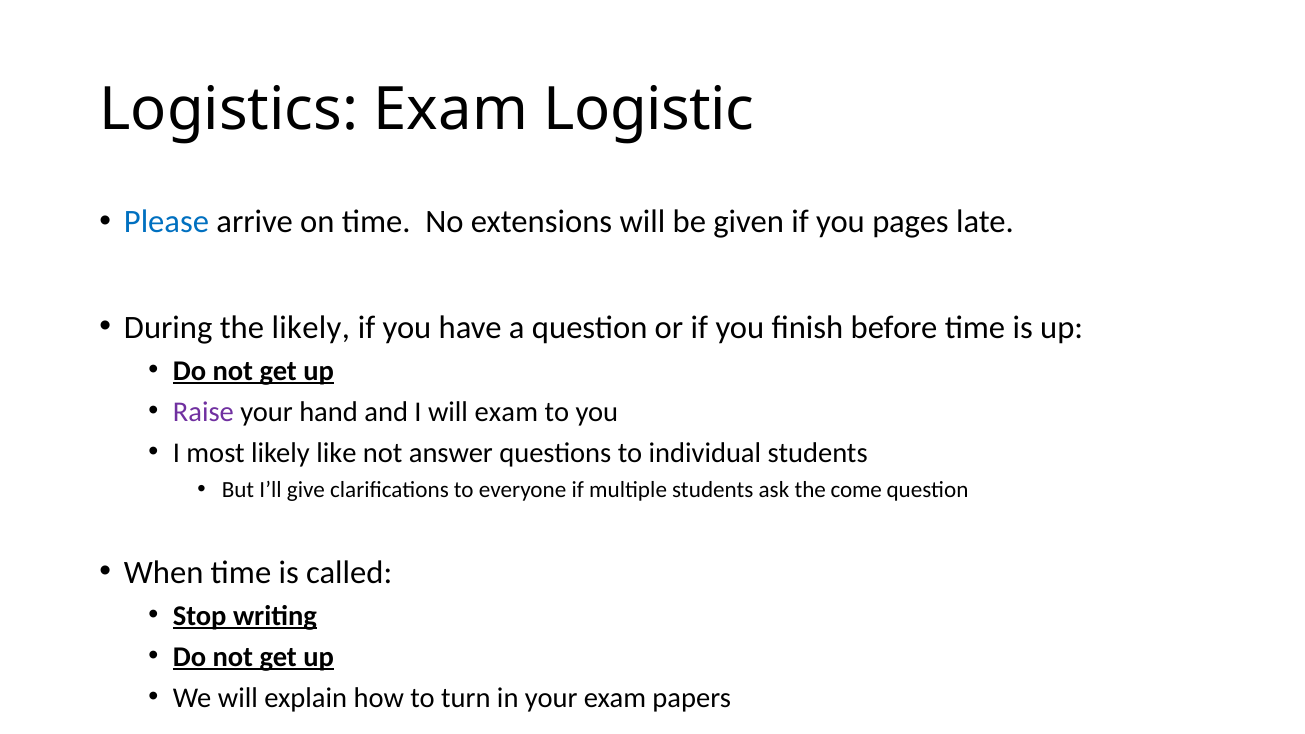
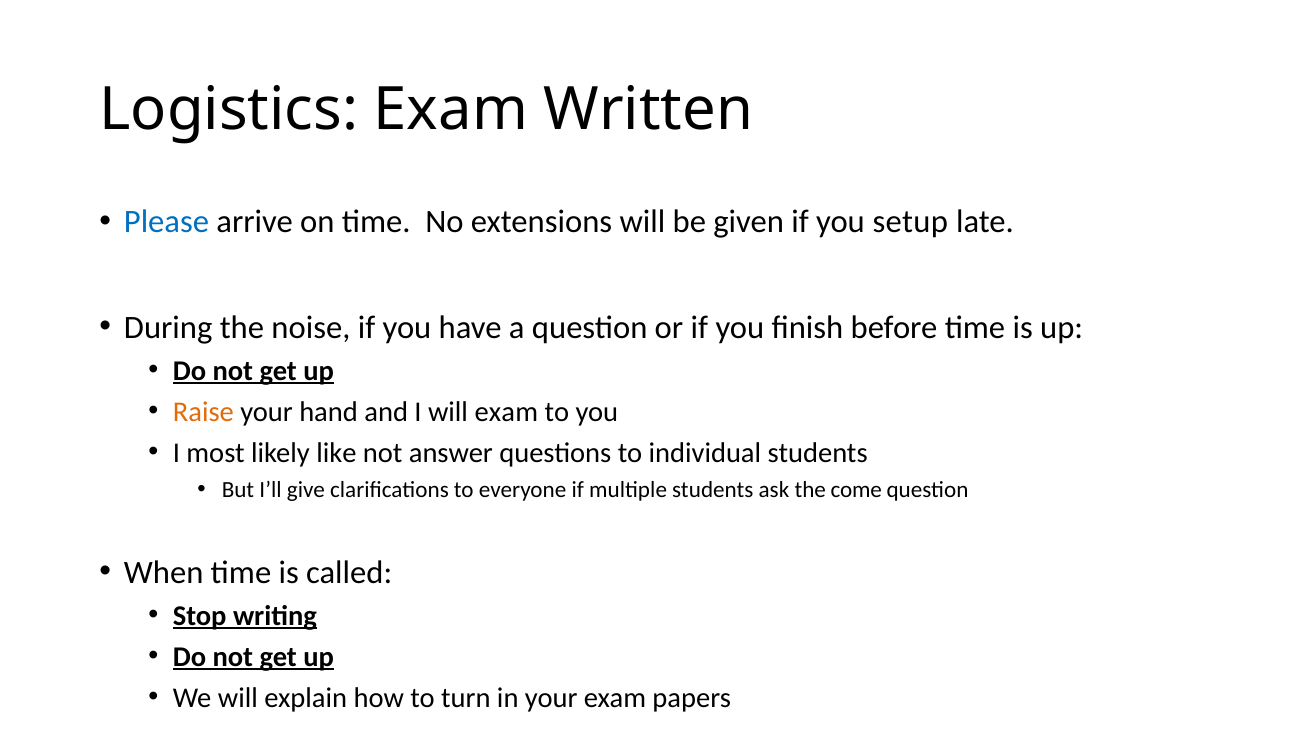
Logistic: Logistic -> Written (648, 110)
pages: pages -> setup (910, 222)
the likely: likely -> noise (311, 328)
Raise colour: purple -> orange (203, 412)
